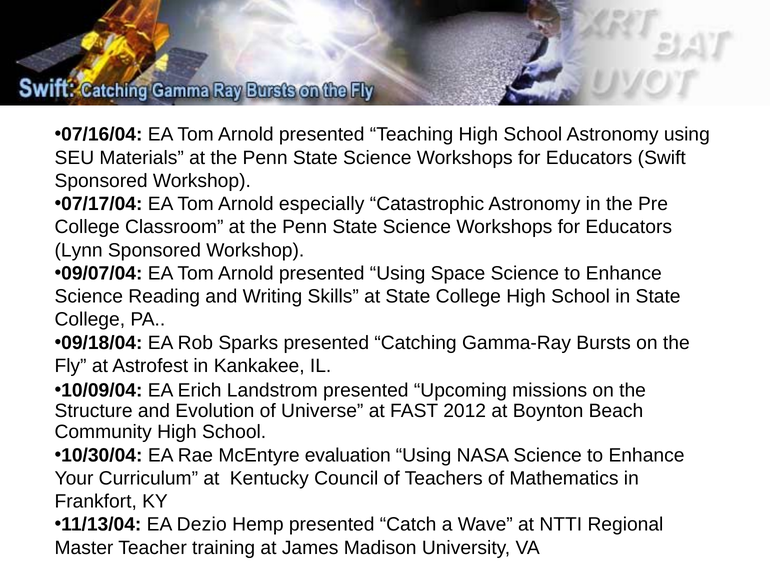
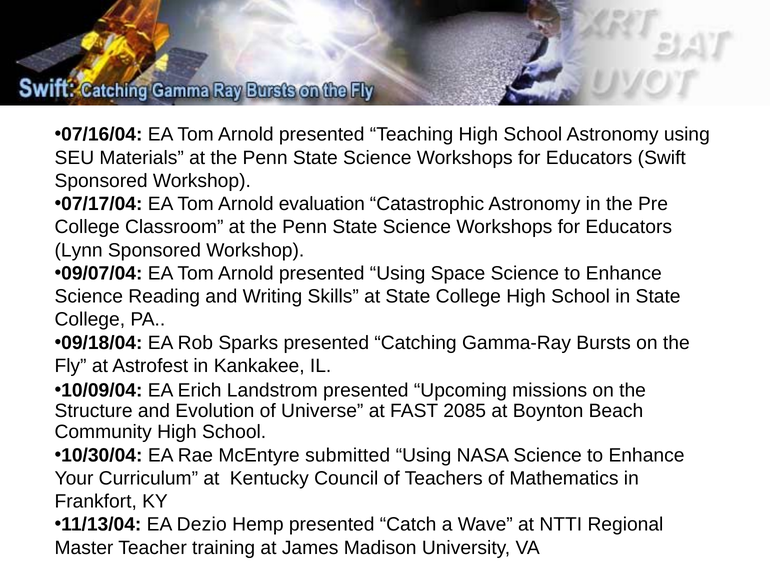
especially: especially -> evaluation (322, 204)
2012: 2012 -> 2085 (465, 411)
evaluation: evaluation -> submitted (348, 455)
